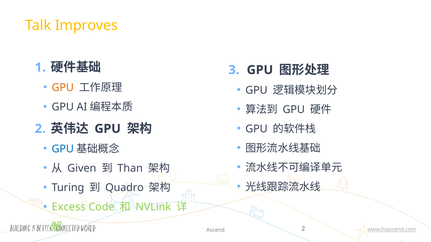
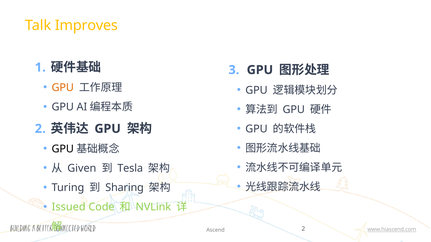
GPU colour: blue -> black (63, 149)
Than: Than -> Tesla (130, 169)
Quadro: Quadro -> Sharing (125, 188)
Excess: Excess -> Issued (69, 207)
